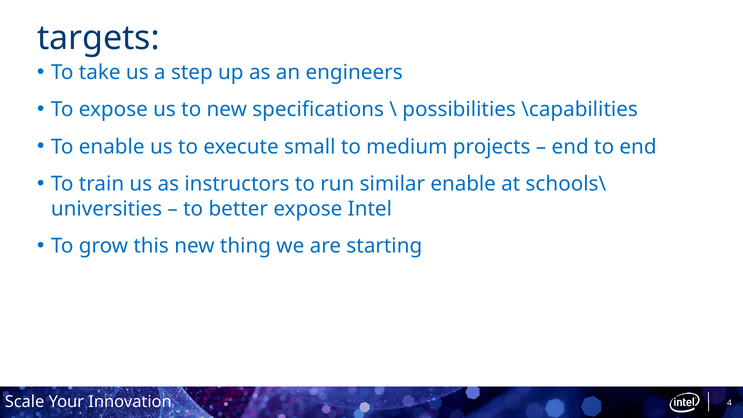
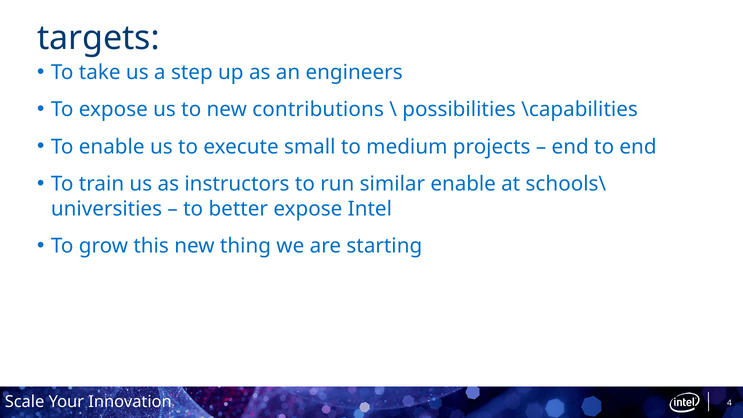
specifications: specifications -> contributions (318, 110)
